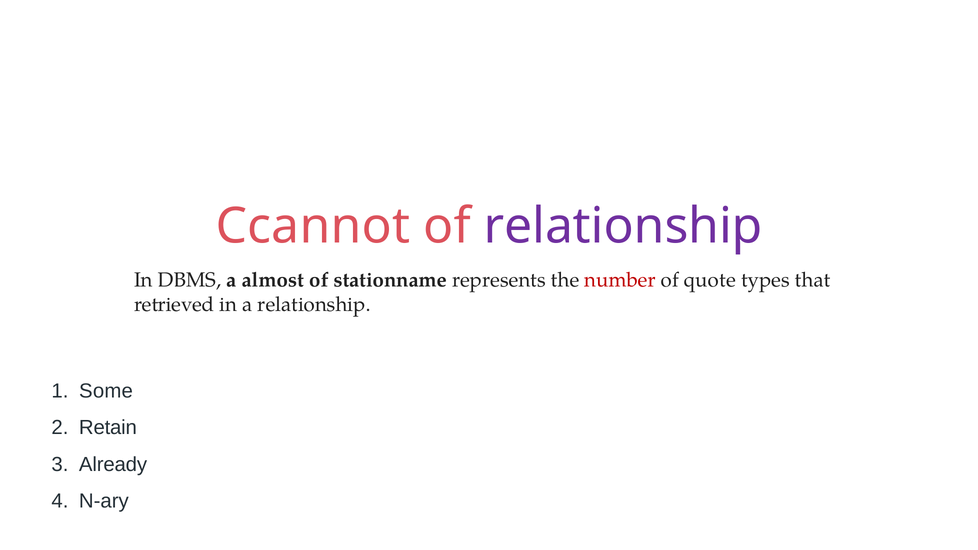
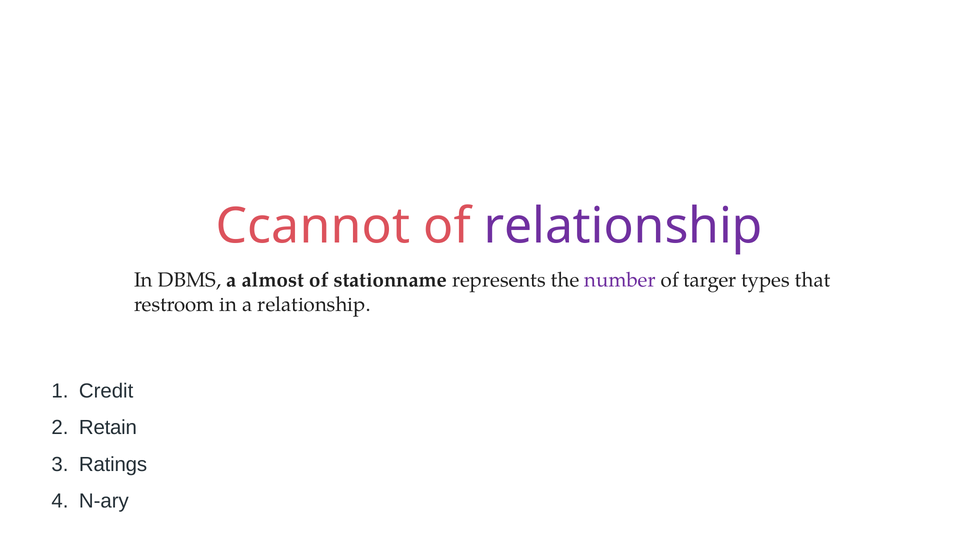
number colour: red -> purple (620, 280)
quote: quote -> targer (710, 280)
retrieved: retrieved -> restroom (174, 305)
Some: Some -> Credit (106, 391)
Already: Already -> Ratings (113, 464)
